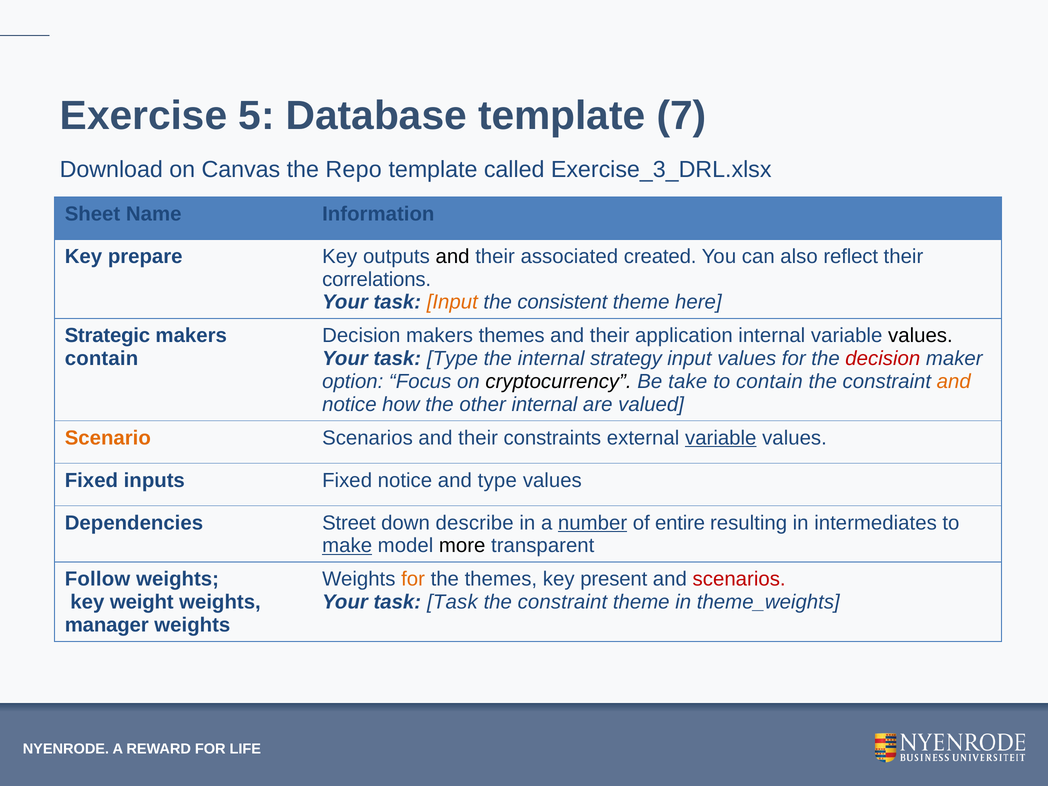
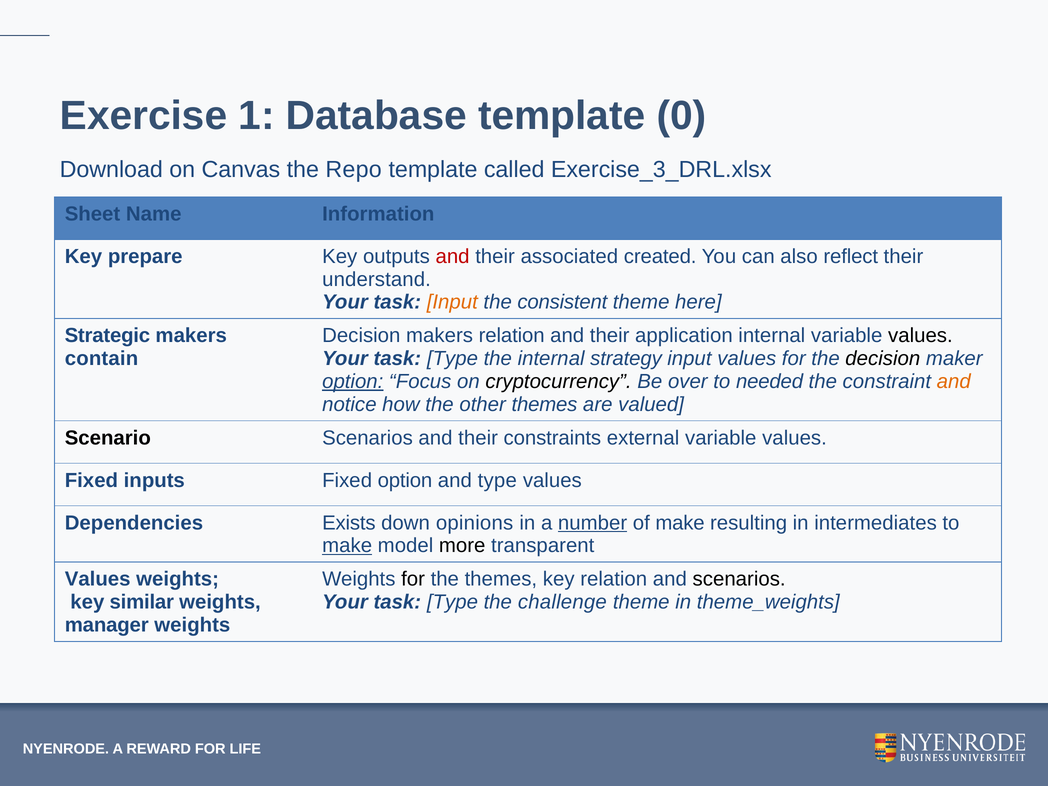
5: 5 -> 1 (257, 116)
7: 7 -> 0 (681, 116)
and colour: black -> red (453, 256)
correlations: correlations -> understand (377, 279)
makers themes: themes -> relation (512, 336)
decision colour: red -> black (883, 359)
option underline: none -> present (353, 381)
take: take -> over (688, 381)
to contain: contain -> needed (770, 381)
other internal: internal -> themes (544, 404)
Scenario colour: orange -> black (108, 438)
variable underline: present -> none (721, 438)
Fixed notice: notice -> option (405, 480)
Street: Street -> Exists (349, 523)
describe: describe -> opinions (475, 523)
of entire: entire -> make (680, 523)
Follow: Follow -> Values (98, 579)
for colour: orange -> black (413, 579)
key present: present -> relation (614, 579)
scenarios colour: red -> black (739, 579)
weight: weight -> similar (142, 602)
Task: Task -> Type (452, 602)
constraint: constraint -> challenge (562, 602)
